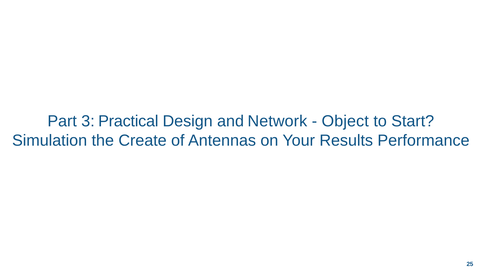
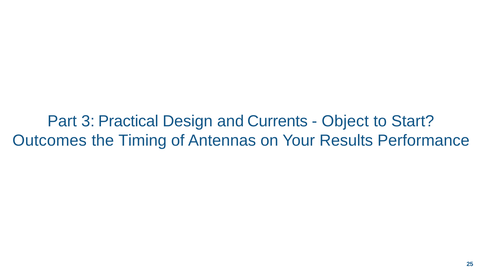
Network: Network -> Currents (278, 121)
Simulation: Simulation -> Outcomes (50, 140)
Create: Create -> Timing (143, 140)
